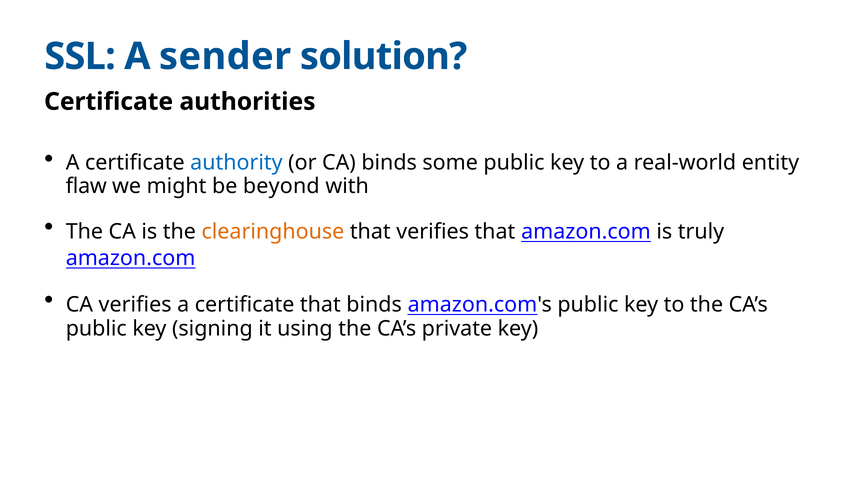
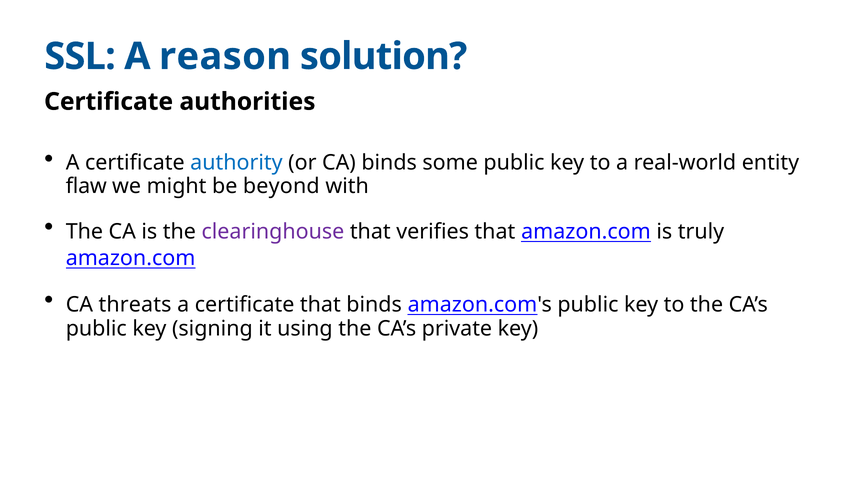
sender: sender -> reason (225, 56)
clearinghouse colour: orange -> purple (273, 232)
CA verifies: verifies -> threats (135, 305)
